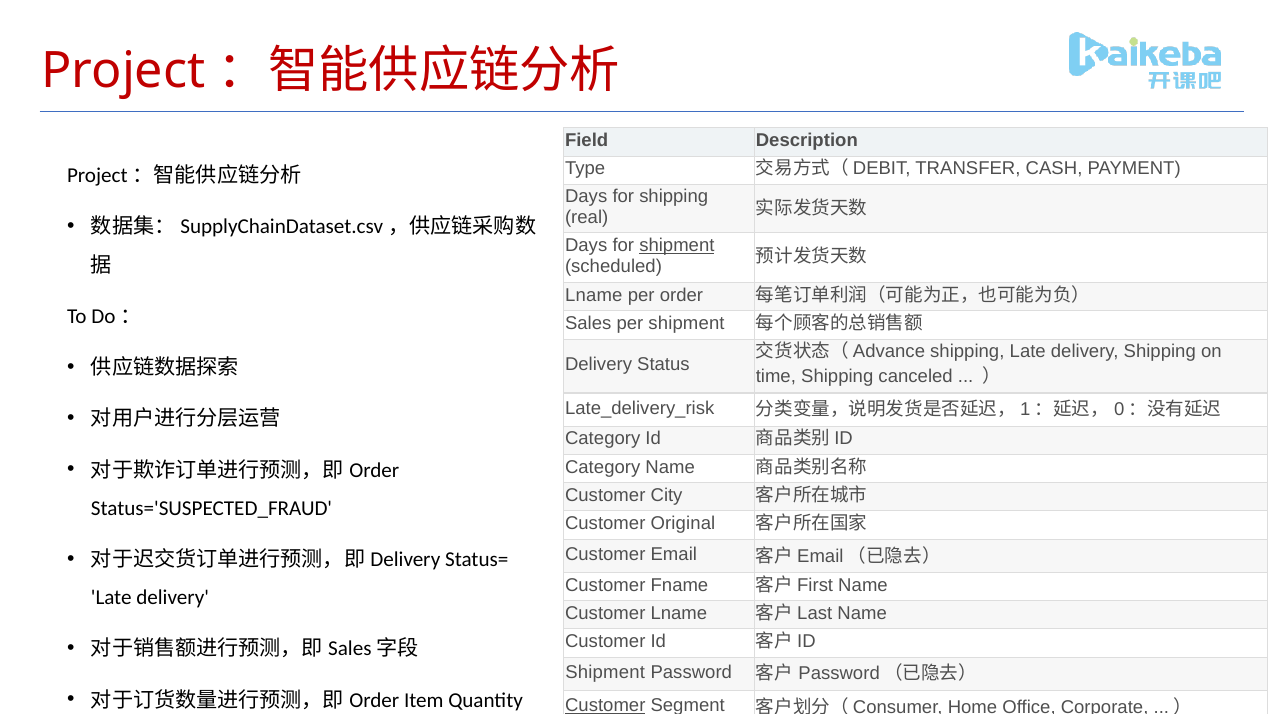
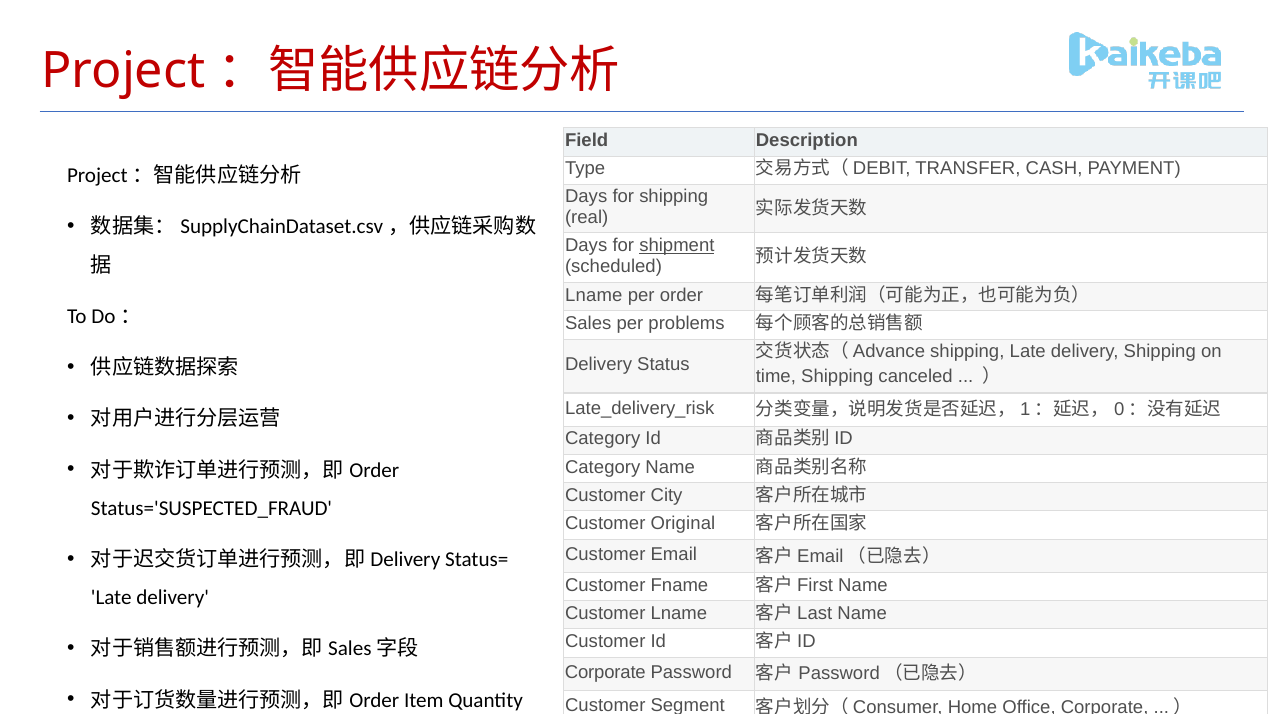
per shipment: shipment -> problems (687, 324)
Shipment: Shipment -> Corporate (605, 673)
Customer underline: present -> none (605, 706)
